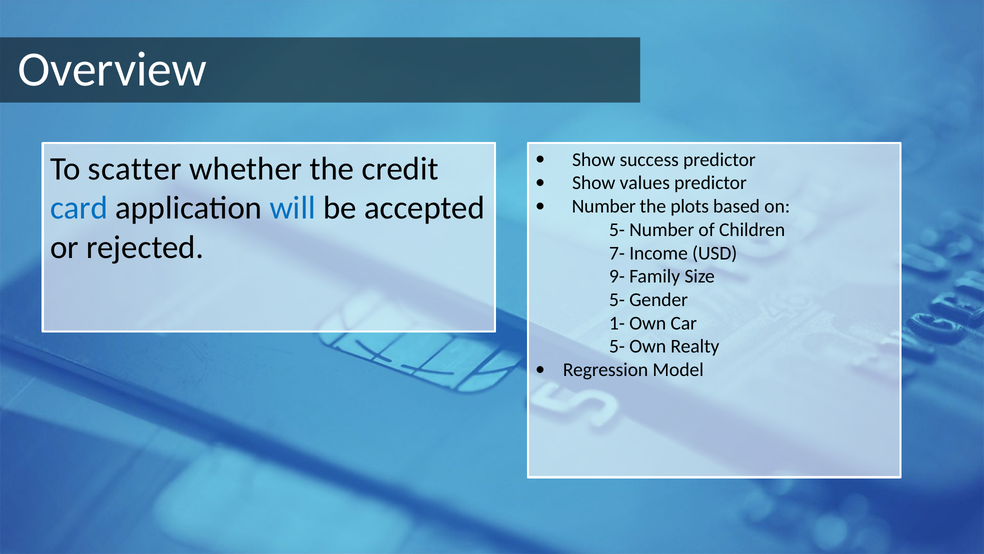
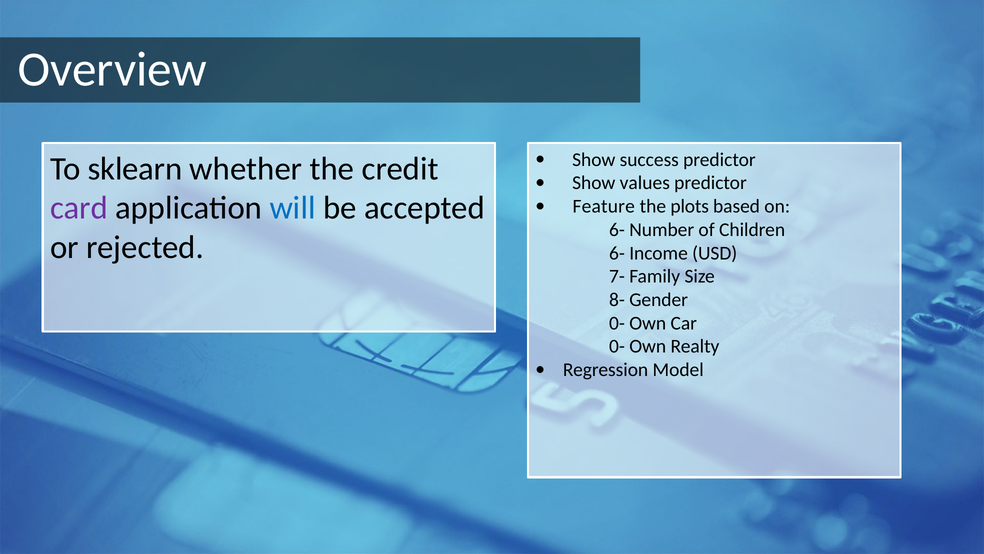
scatter: scatter -> sklearn (135, 169)
card colour: blue -> purple (79, 208)
Number: Number -> Feature (604, 206)
5-: 5- -> 6- (617, 230)
7-: 7- -> 6- (617, 253)
9-: 9- -> 7- (617, 276)
5-: 5- -> 8- (617, 300)
1-: 1- -> 0- (617, 323)
5-: 5- -> 0- (617, 346)
